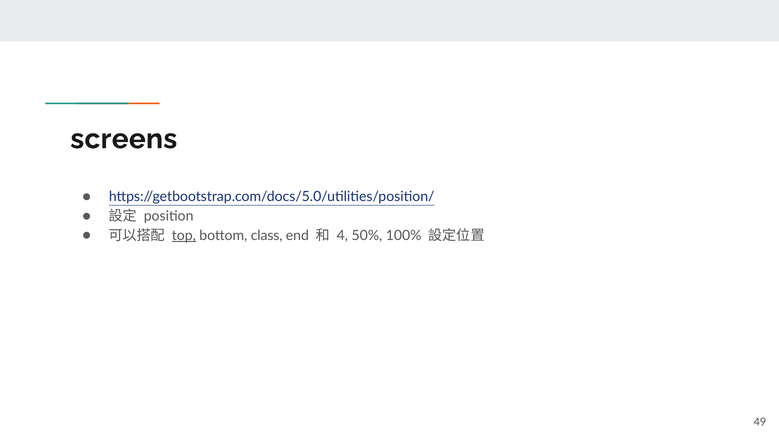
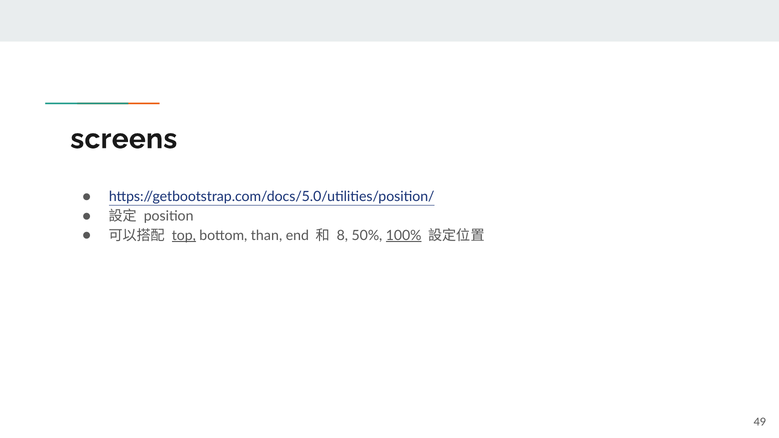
class: class -> than (267, 236)
4: 4 -> 8 (342, 236)
100% underline: none -> present (404, 236)
